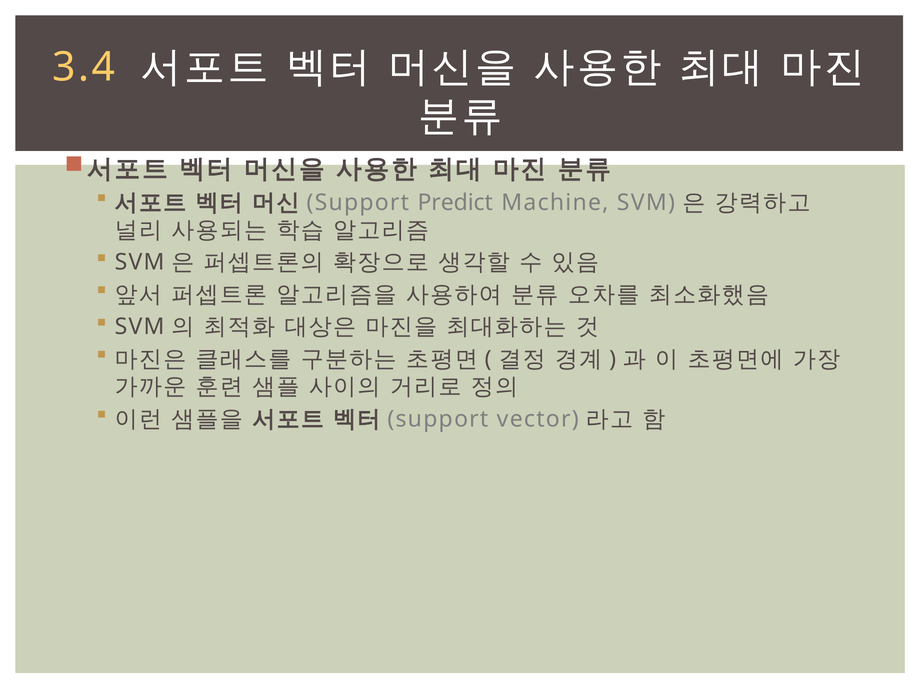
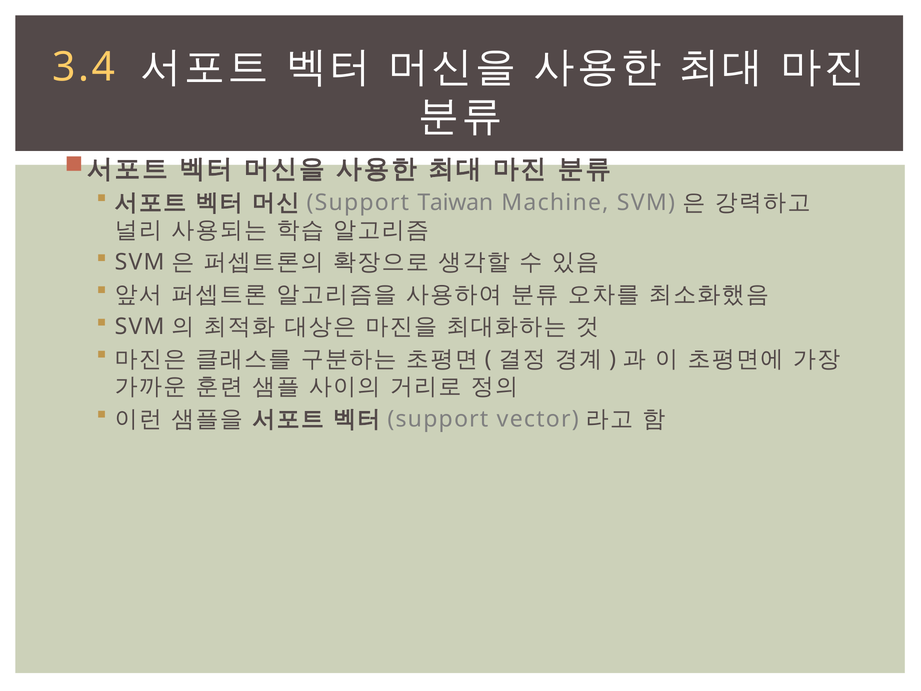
Predict: Predict -> Taiwan (455, 202)
